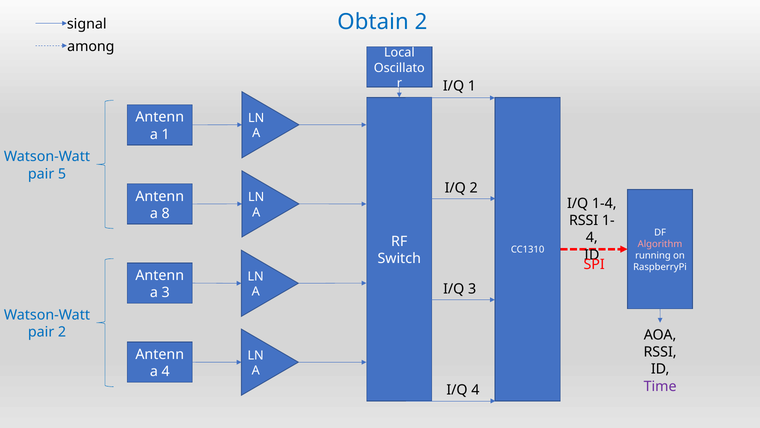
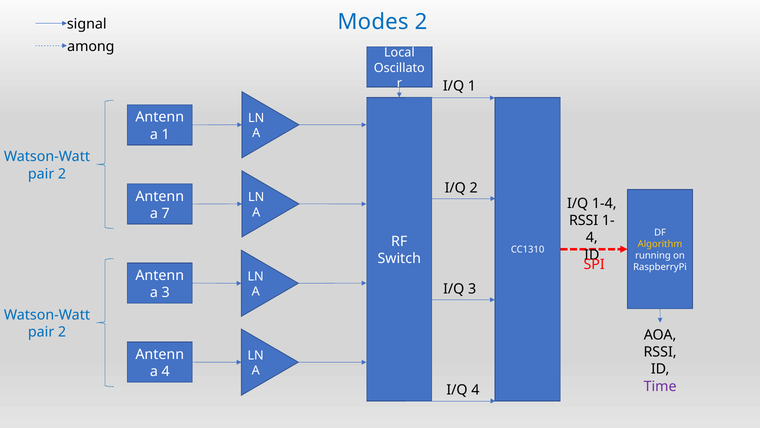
Obtain: Obtain -> Modes (373, 22)
5: 5 -> 2 (62, 174)
8: 8 -> 7 (166, 213)
Algorithm colour: pink -> yellow (660, 244)
